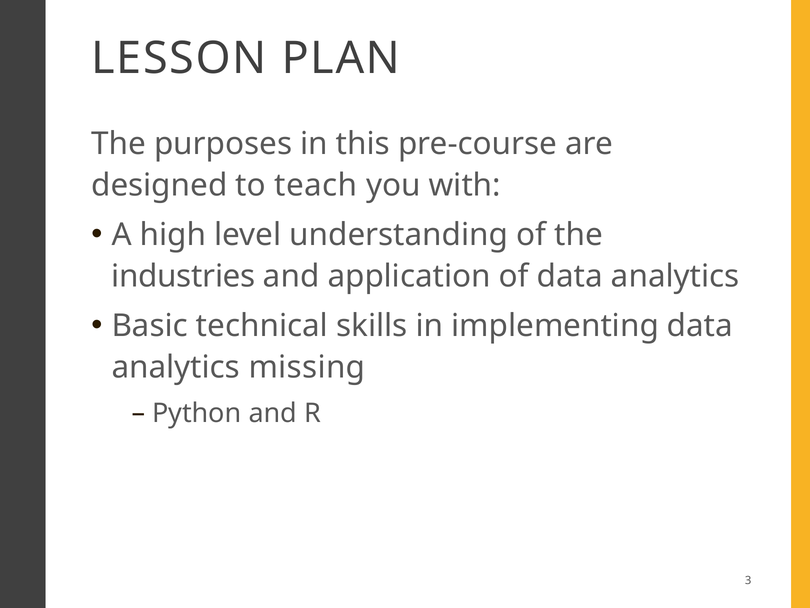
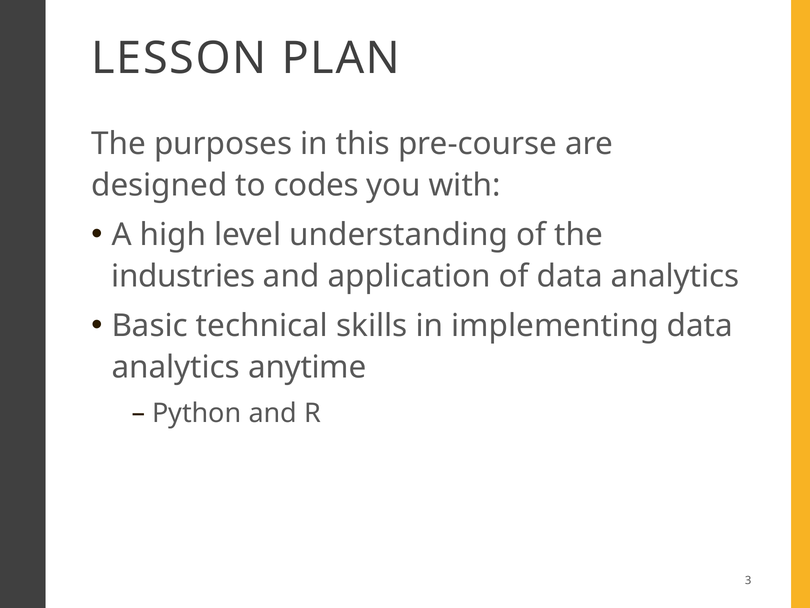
teach: teach -> codes (316, 185)
missing: missing -> anytime (307, 367)
